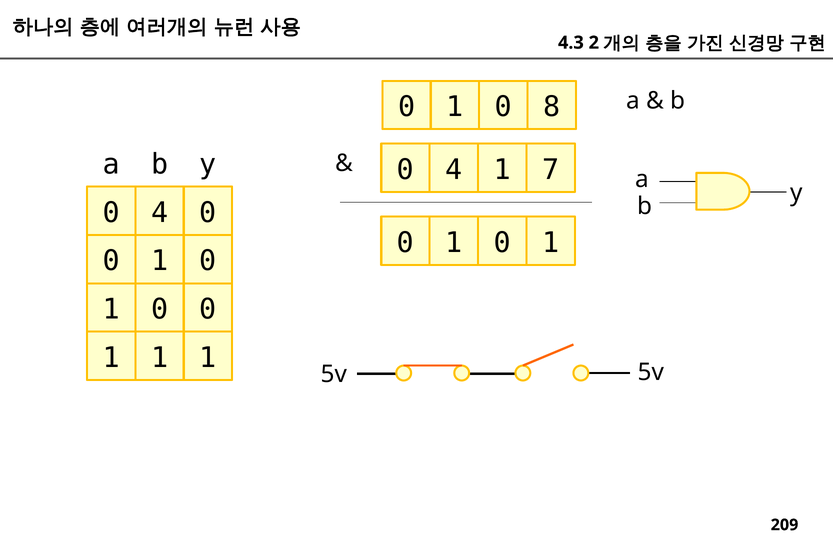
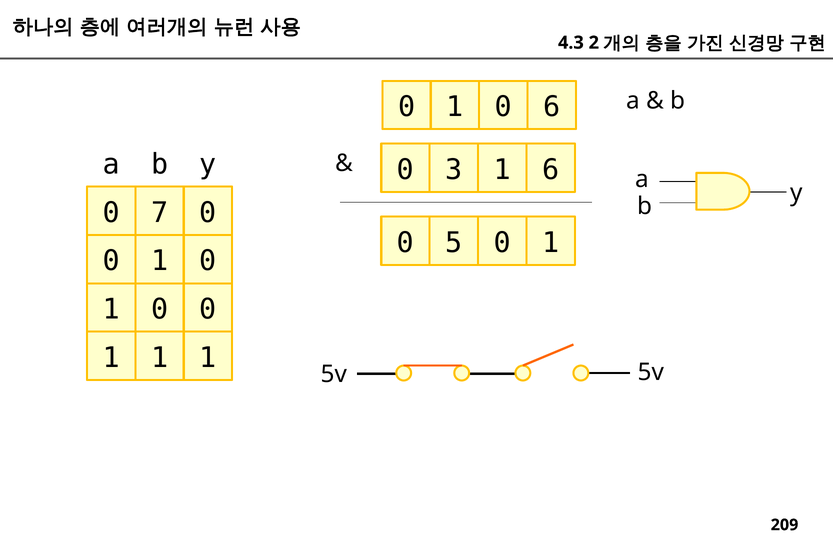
0 8: 8 -> 6 (552, 107)
4: 4 -> 3 (454, 170)
1 7: 7 -> 6 (551, 170)
4: 4 -> 7 (160, 213)
1: 1 -> 5 (454, 243)
